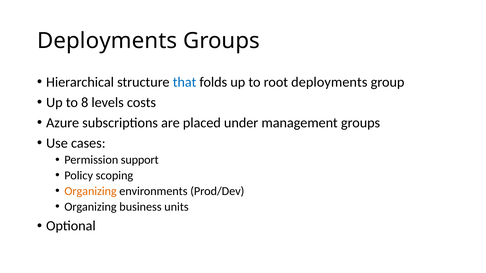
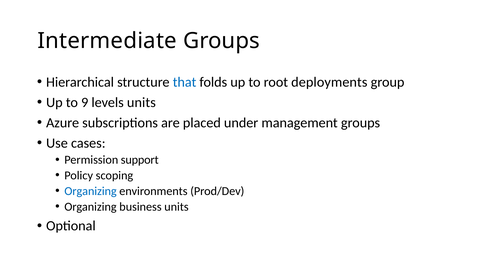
Deployments: Deployments -> Intermediate (107, 41)
8: 8 -> 9 (85, 103)
levels costs: costs -> units (141, 103)
Organizing colour: orange -> blue (91, 191)
